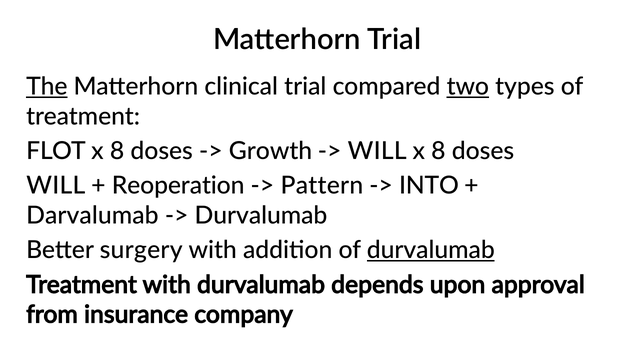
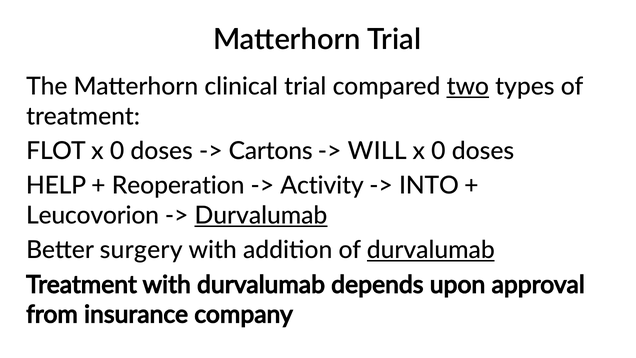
The underline: present -> none (47, 87)
FLOT x 8: 8 -> 0 (117, 151)
Growth: Growth -> Cartons (271, 151)
8: 8 -> 0 (438, 151)
WILL: WILL -> HELP (56, 186)
Pattern: Pattern -> Activity (322, 186)
Darvalumab: Darvalumab -> Leucovorion (93, 215)
Durvalumab underline: none -> present (261, 215)
